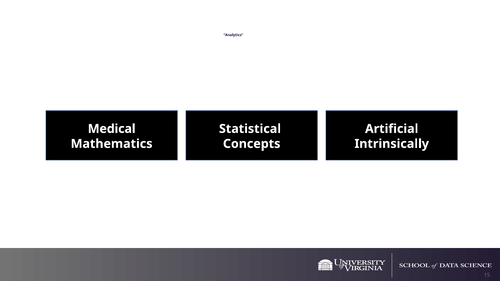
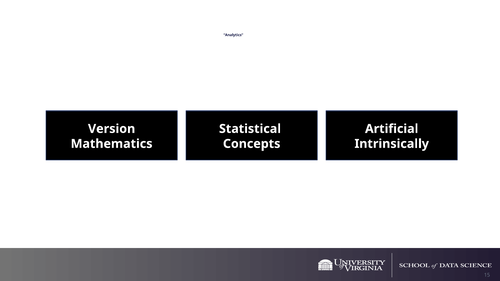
Medical: Medical -> Version (112, 129)
